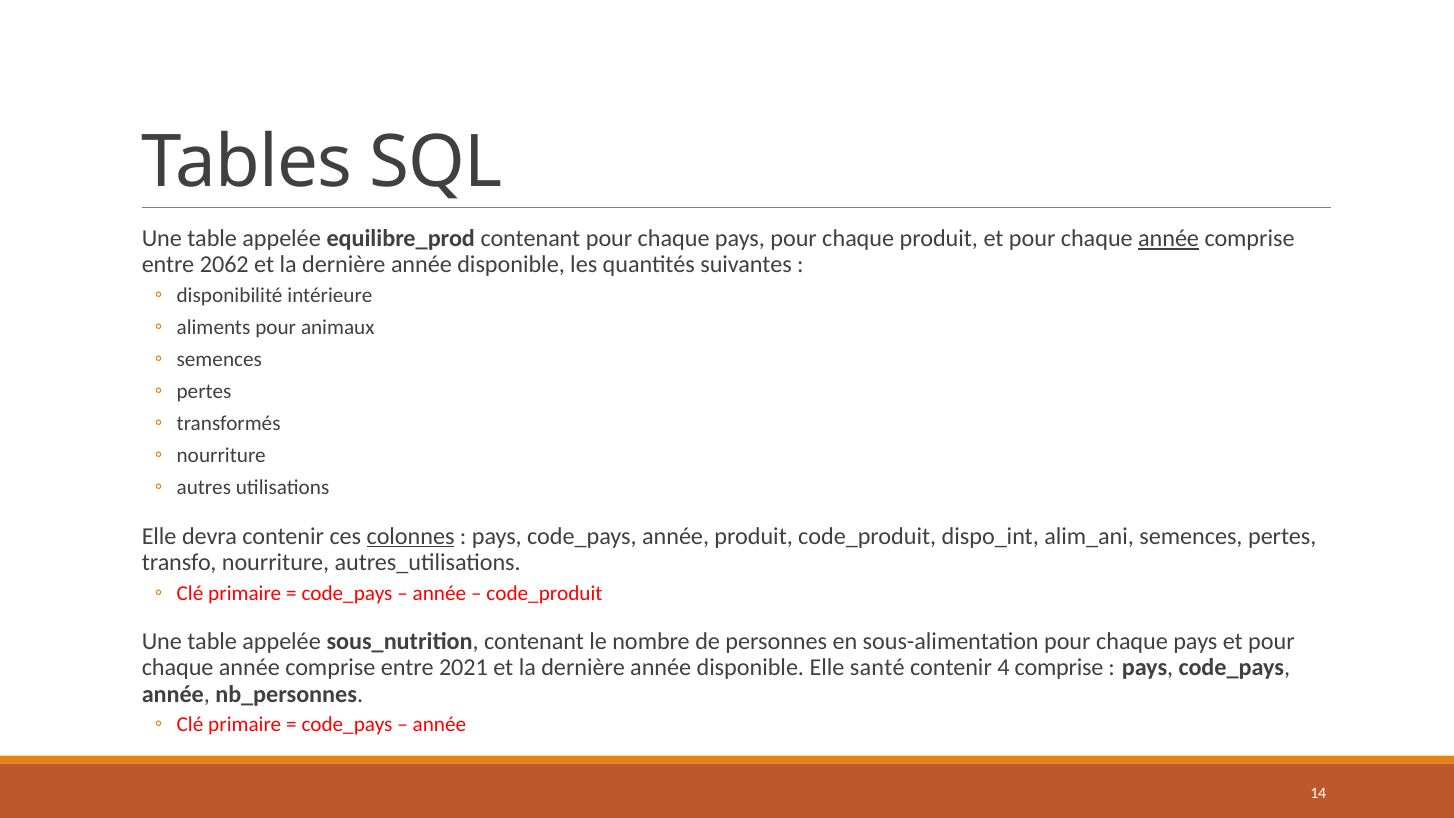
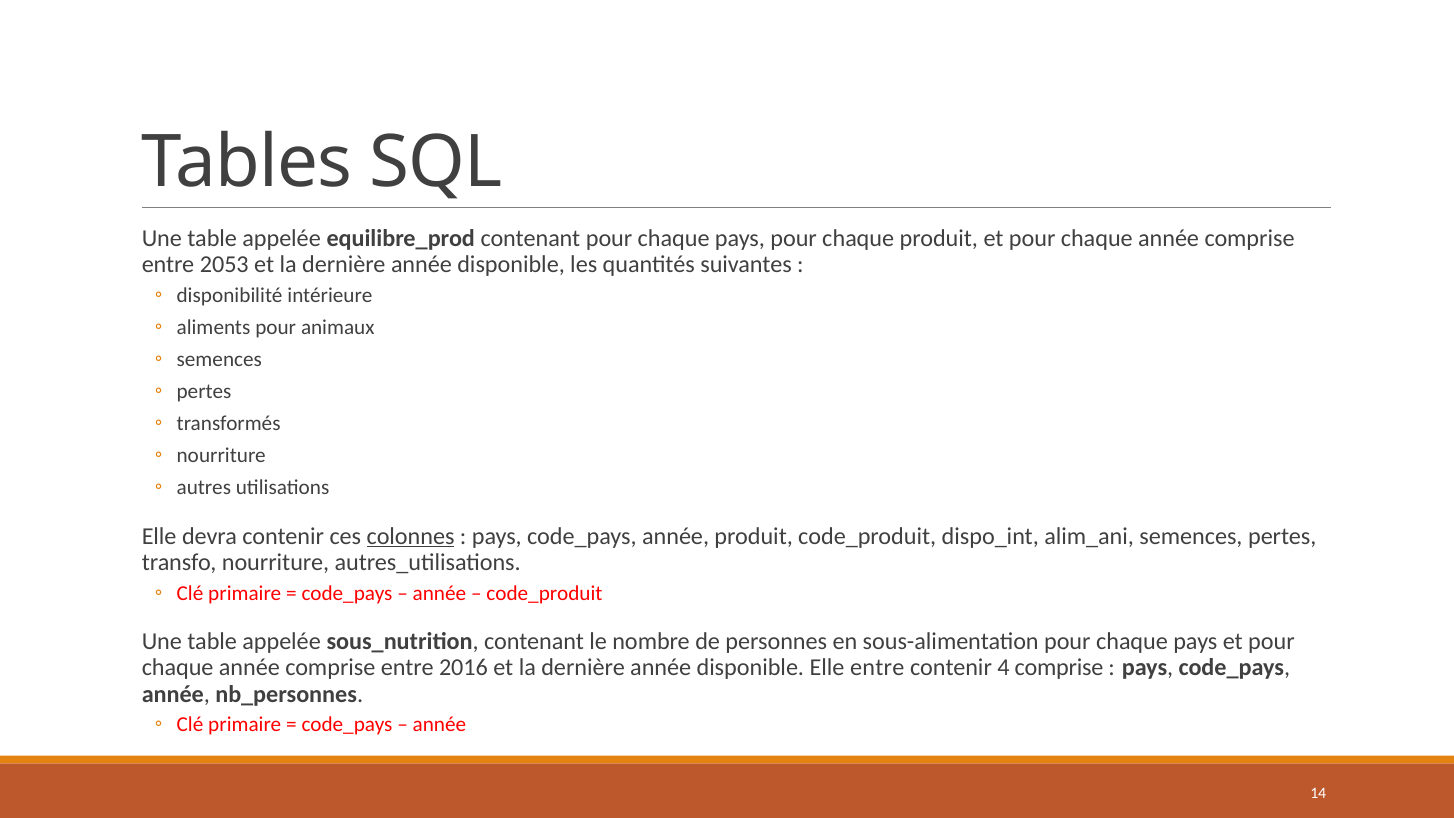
année underline: present -> none (1169, 238)
2062: 2062 -> 2053 (224, 265)
2021: 2021 -> 2016 (463, 668)
Elle santé: santé -> entre (877, 668)
